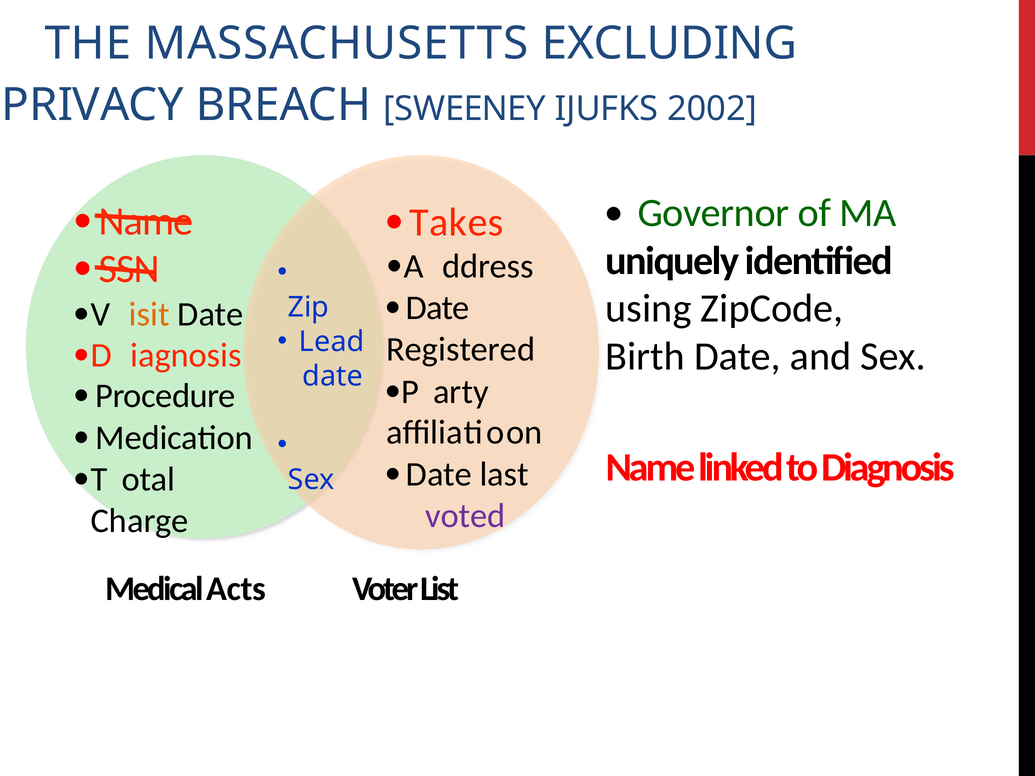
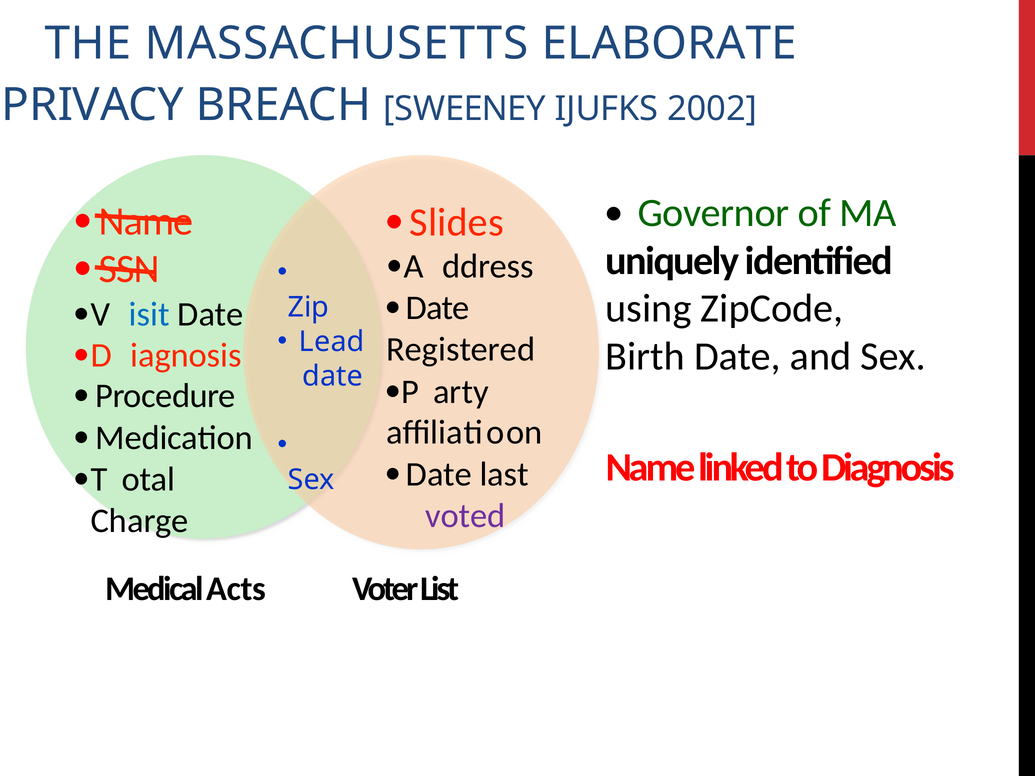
EXCLUDING: EXCLUDING -> ELABORATE (669, 43)
Takes: Takes -> Slides (457, 222)
isit colour: orange -> blue (149, 314)
